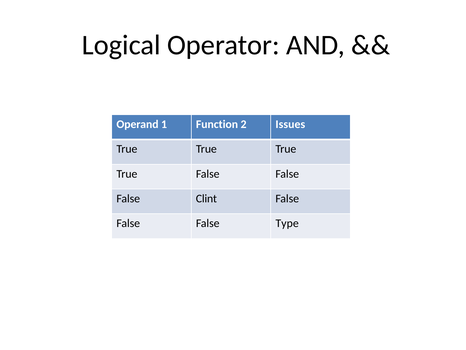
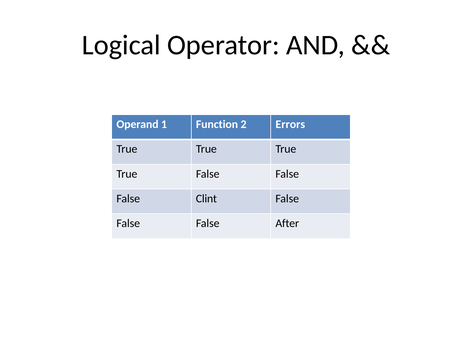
Issues: Issues -> Errors (290, 124)
Type: Type -> After (287, 223)
